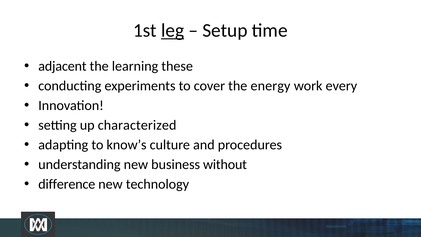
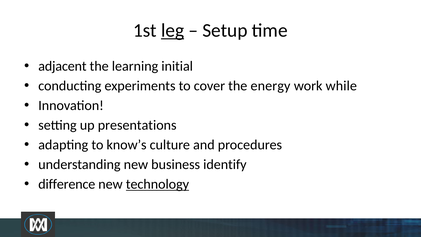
these: these -> initial (177, 66)
every: every -> while (341, 86)
characterized: characterized -> presentations (137, 125)
without: without -> identify (225, 165)
technology underline: none -> present (157, 184)
